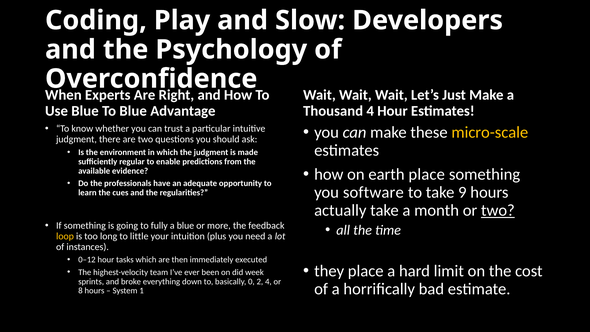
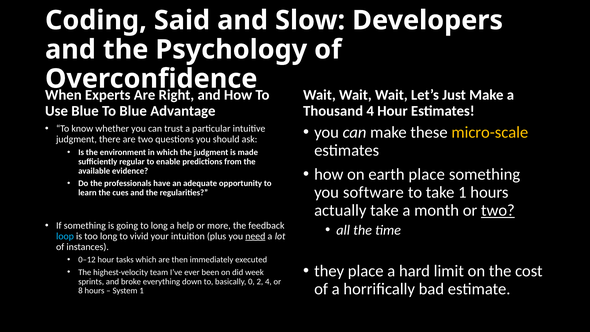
Play: Play -> Said (182, 20)
take 9: 9 -> 1 (462, 192)
to fully: fully -> long (159, 225)
a blue: blue -> help (185, 225)
loop colour: yellow -> light blue (65, 236)
little: little -> vivid (139, 236)
need underline: none -> present (255, 236)
